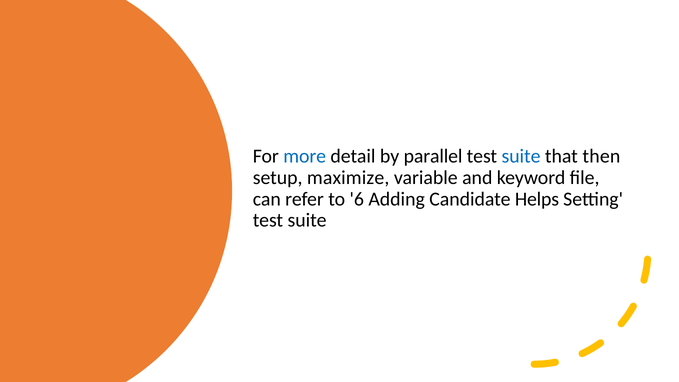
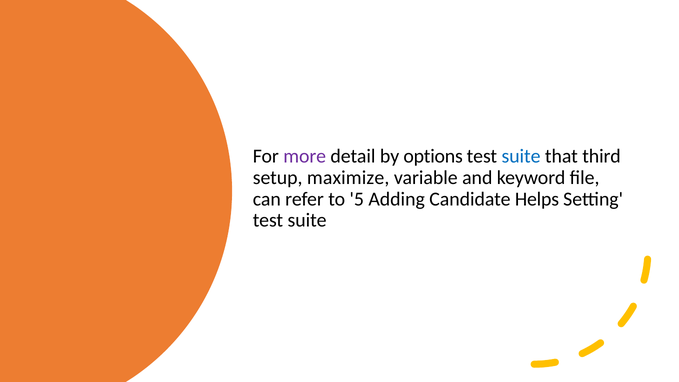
more colour: blue -> purple (305, 156)
parallel: parallel -> options (433, 156)
then: then -> third (602, 156)
6: 6 -> 5 (357, 199)
